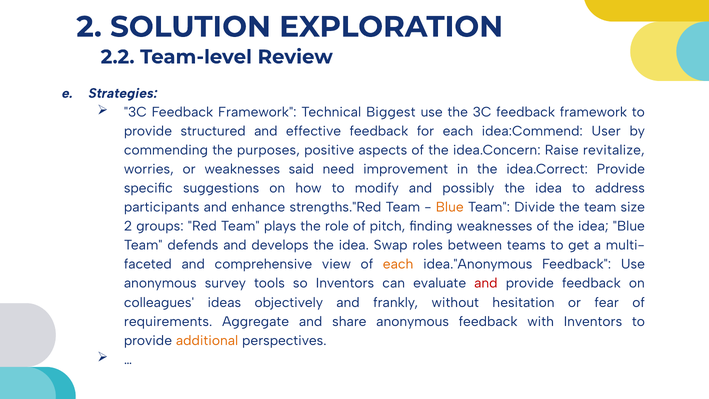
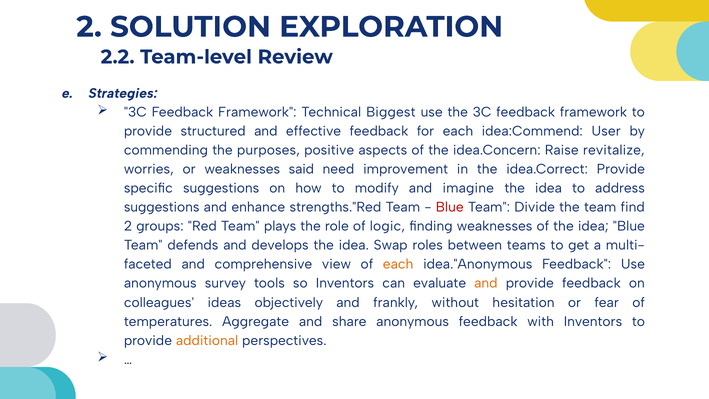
possibly: possibly -> imagine (468, 188)
participants: participants -> suggestions (162, 207)
Blue colour: orange -> red (450, 207)
size: size -> find (633, 207)
pitch: pitch -> logic (387, 226)
and colour: red -> orange (486, 283)
requirements: requirements -> temperatures (168, 321)
